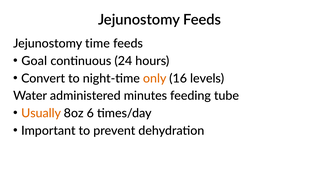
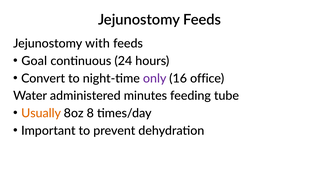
time: time -> with (97, 44)
only colour: orange -> purple (155, 78)
levels: levels -> office (207, 78)
6: 6 -> 8 (90, 113)
